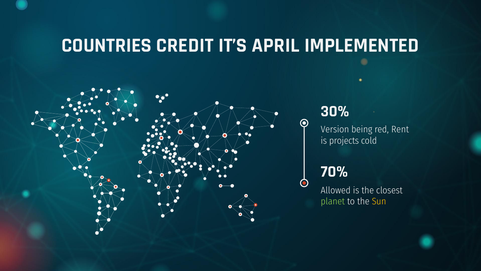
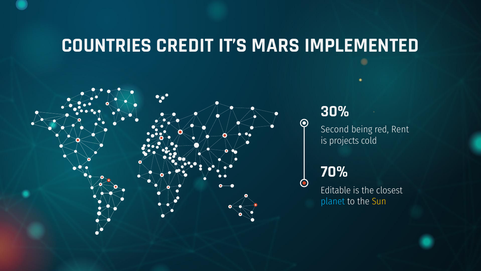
APRIL: APRIL -> MARS (276, 45)
Version: Version -> Second (335, 129)
Allowed: Allowed -> Editable (336, 190)
planet colour: light green -> light blue (333, 201)
